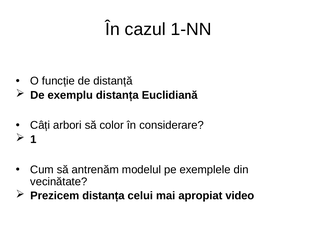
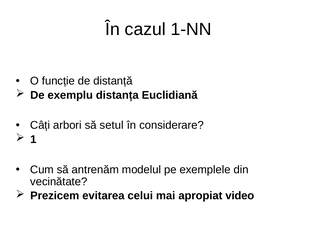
color: color -> setul (112, 125)
Prezicem distanța: distanța -> evitarea (103, 196)
